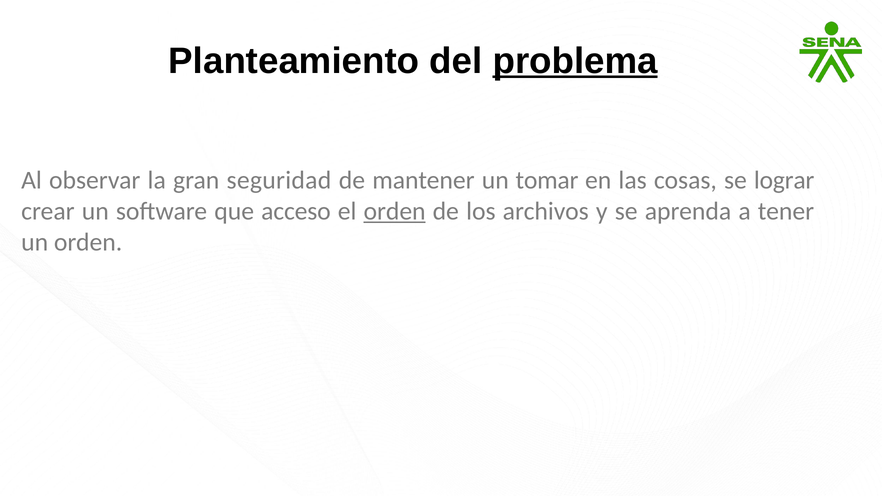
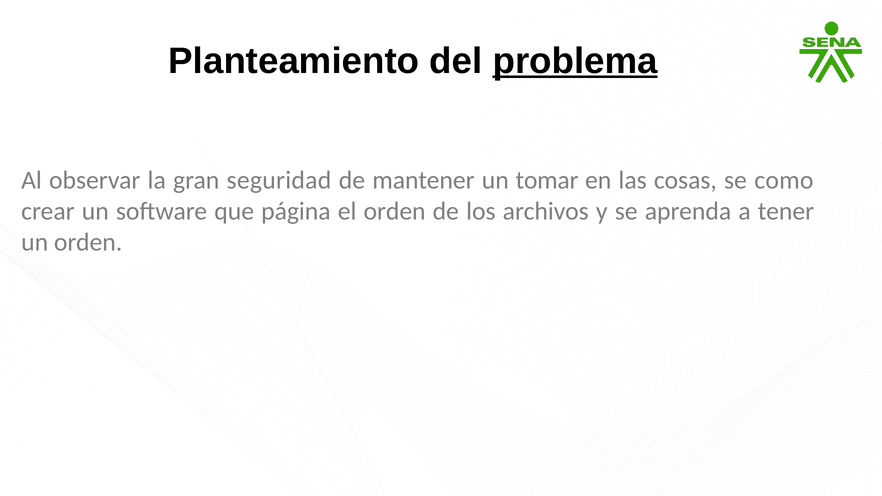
lograr: lograr -> como (784, 180)
acceso: acceso -> página (296, 211)
orden underline: present -> none (395, 211)
